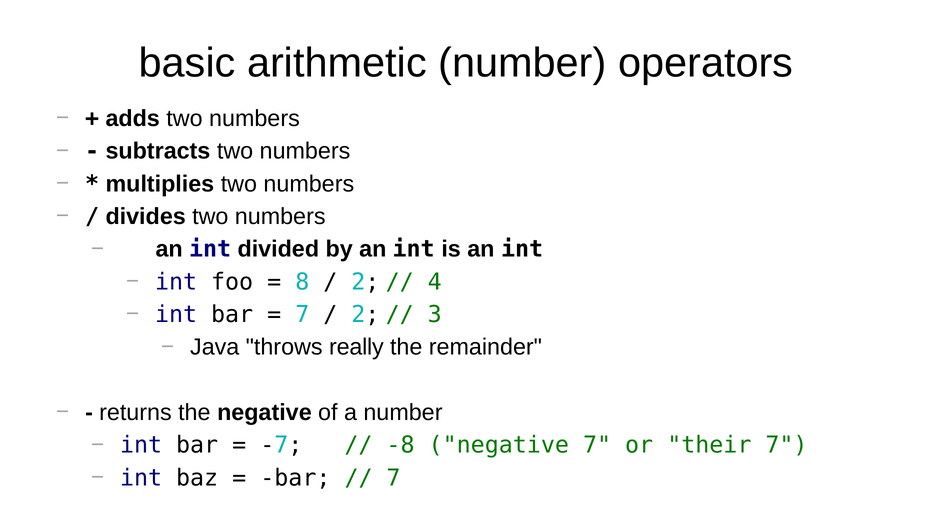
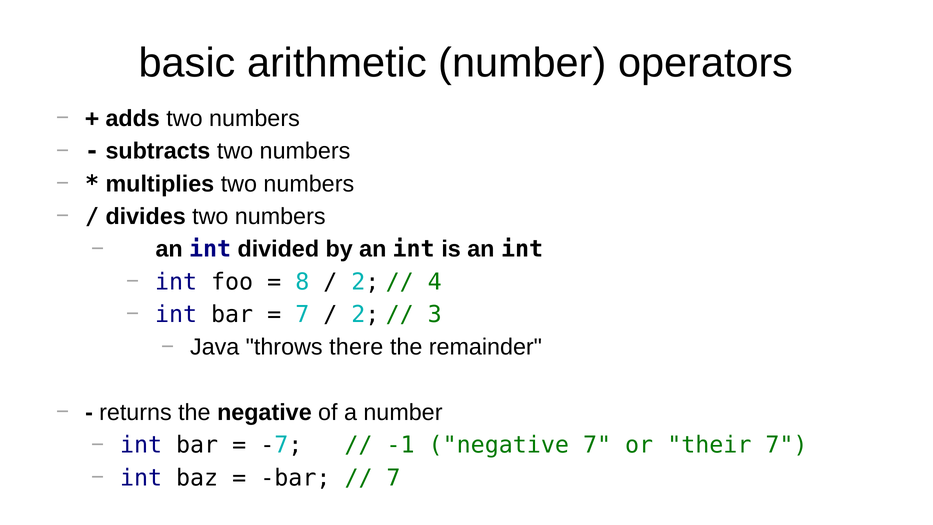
really: really -> there (356, 347)
-8: -8 -> -1 (401, 445)
